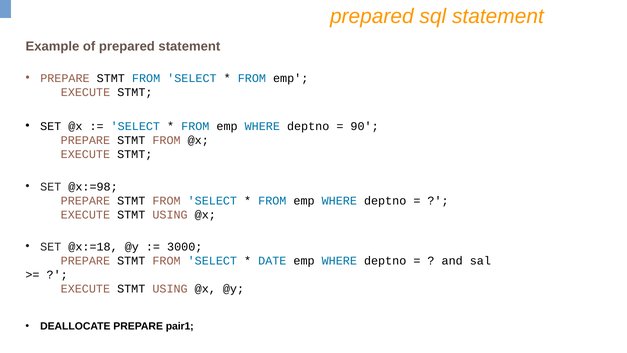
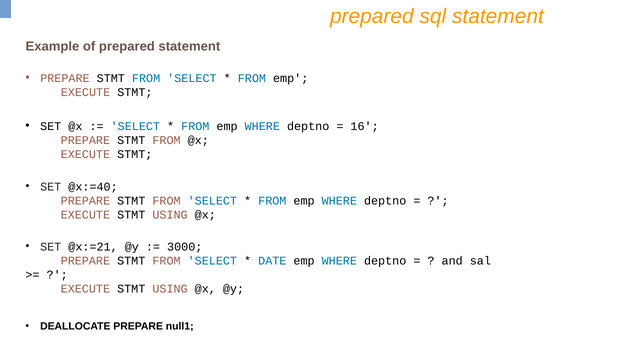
90: 90 -> 16 (365, 126)
@x:=98: @x:=98 -> @x:=40 (93, 187)
@x:=18: @x:=18 -> @x:=21 (93, 246)
pair1: pair1 -> null1 (180, 326)
